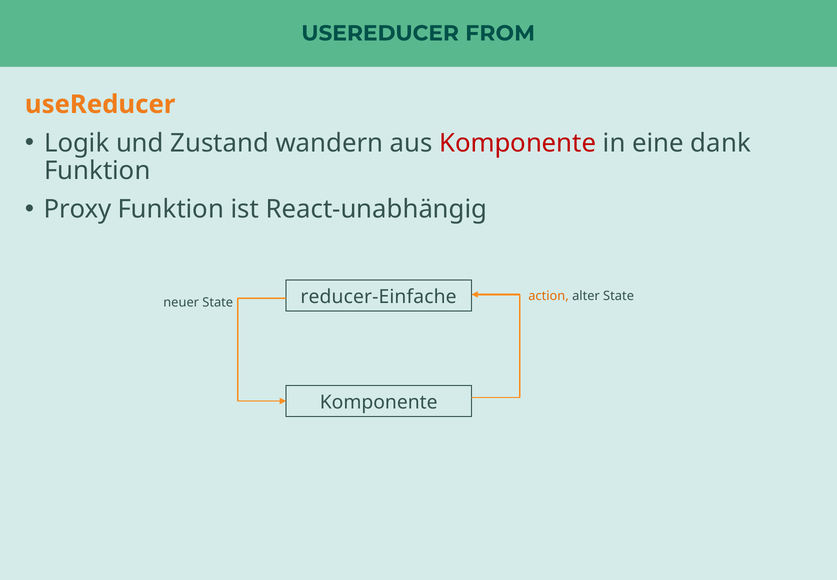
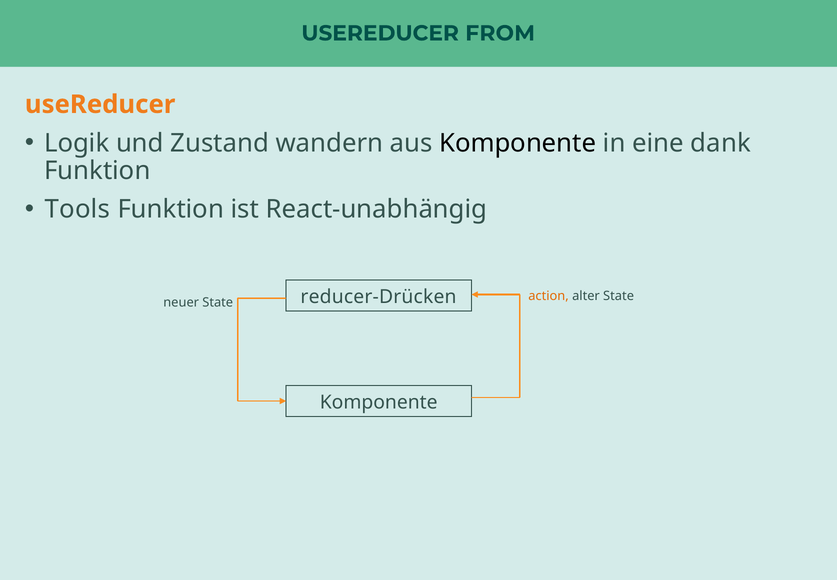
Komponente colour: red -> black (518, 143)
Proxy: Proxy -> Tools (77, 209)
reducer-Einfache: reducer-Einfache -> reducer-Drücken (379, 296)
